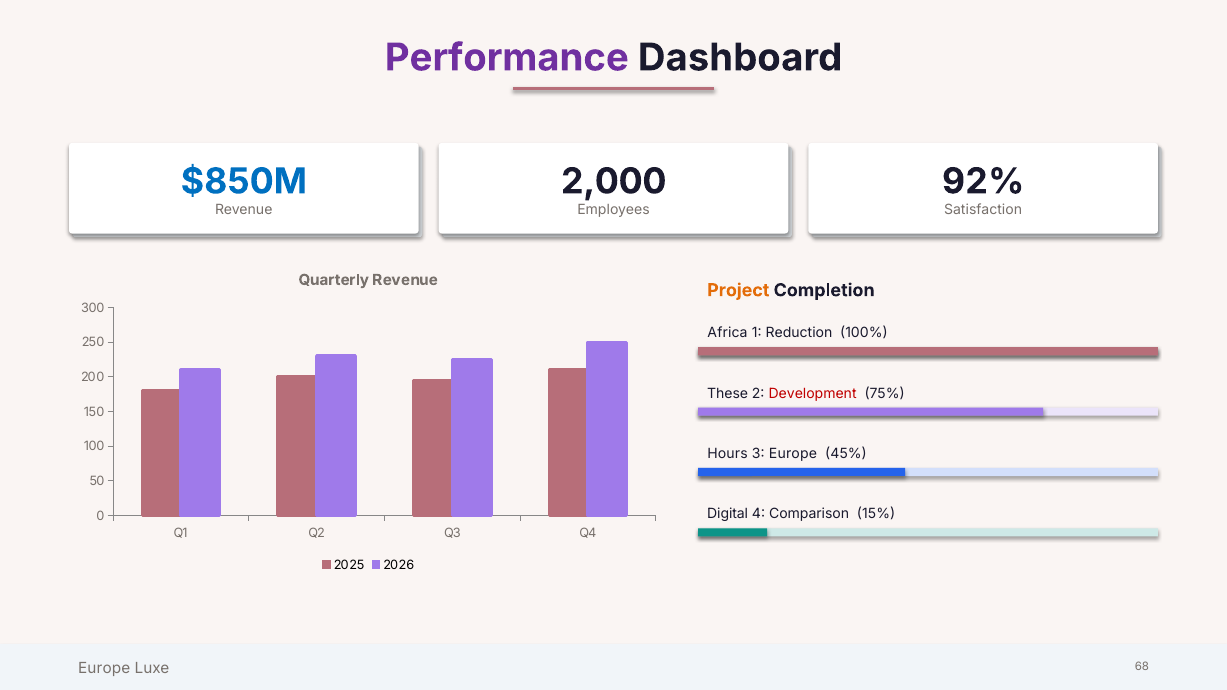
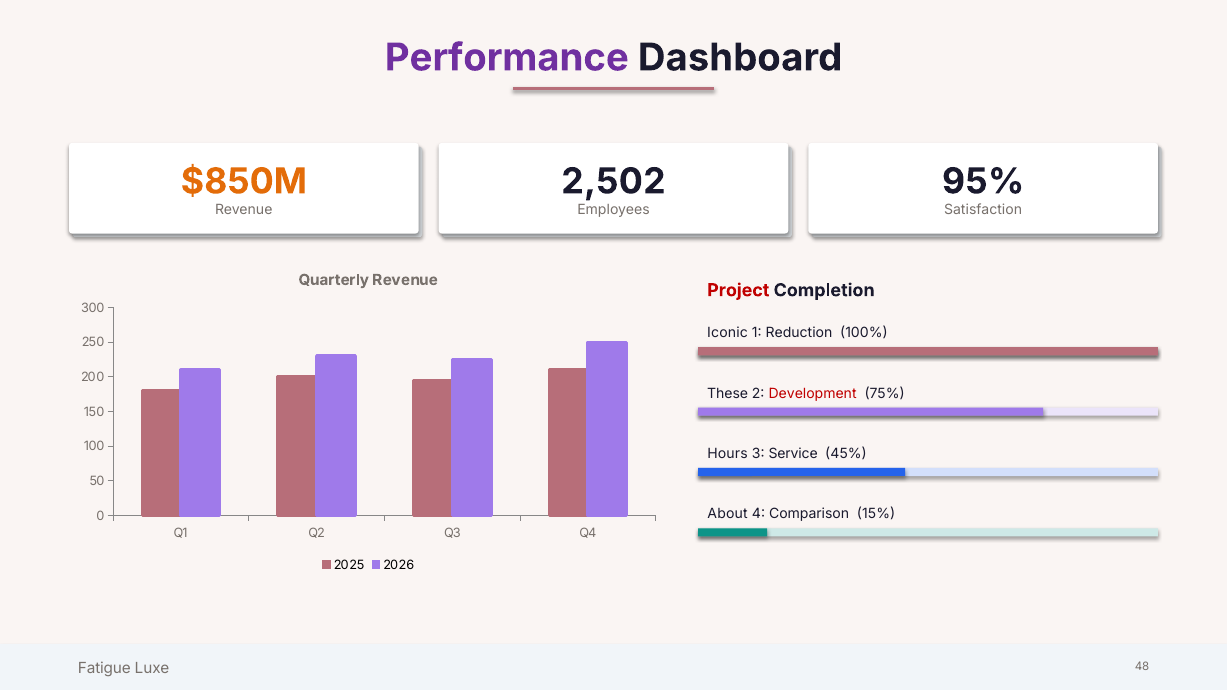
$850M colour: blue -> orange (244, 182)
2,000: 2,000 -> 2,502 (613, 182)
92%: 92% -> 95% (983, 182)
Project colour: orange -> red (738, 290)
Africa: Africa -> Iconic (728, 333)
3 Europe: Europe -> Service (793, 454)
Digital: Digital -> About (728, 514)
Europe: Europe -> Fatigue (104, 669)
68: 68 -> 48 (1142, 666)
